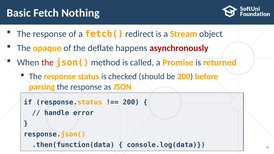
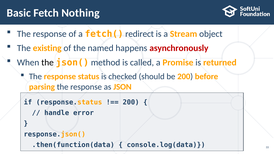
opaque: opaque -> existing (47, 48)
deflate: deflate -> named (101, 48)
the colour: red -> black (48, 63)
